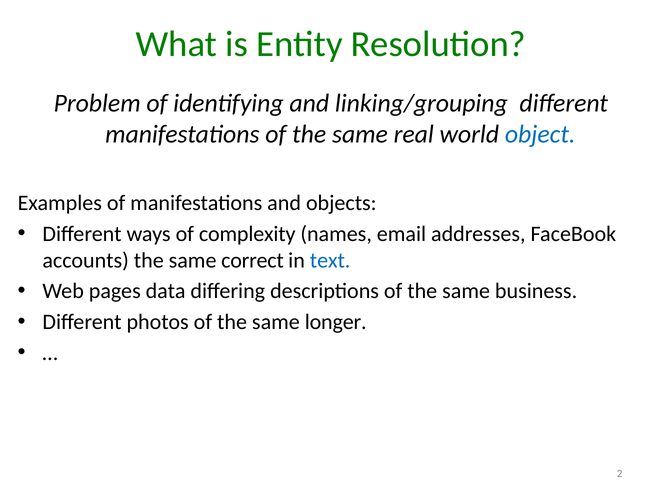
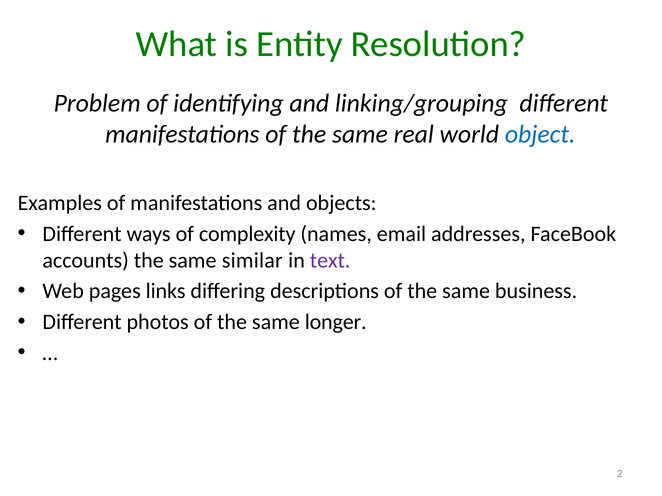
correct: correct -> similar (252, 261)
text colour: blue -> purple (330, 261)
data: data -> links (166, 291)
